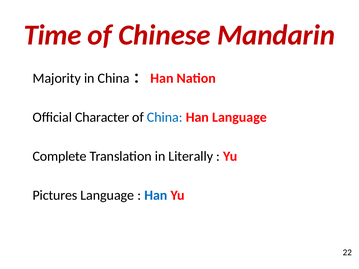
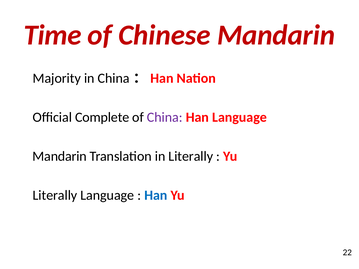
Character: Character -> Complete (102, 117)
China colour: blue -> purple (165, 117)
Complete: Complete -> Mandarin (60, 156)
Pictures: Pictures -> Literally (55, 195)
